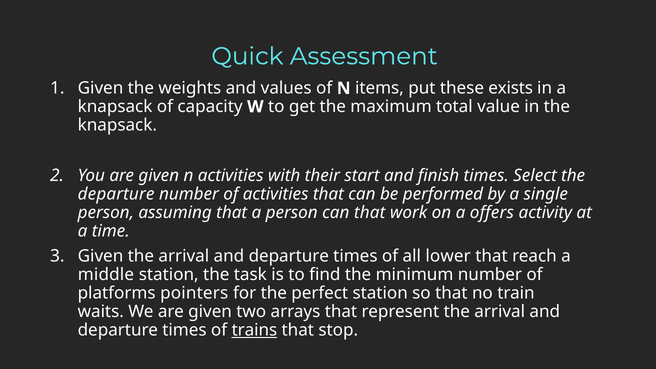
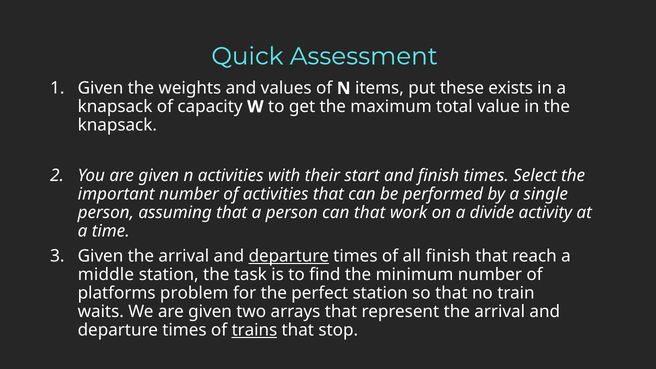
departure: departure -> important (116, 194)
offers: offers -> divide (492, 213)
departure underline: none -> present (289, 256)
all lower: lower -> finish (448, 256)
pointers: pointers -> problem (194, 293)
